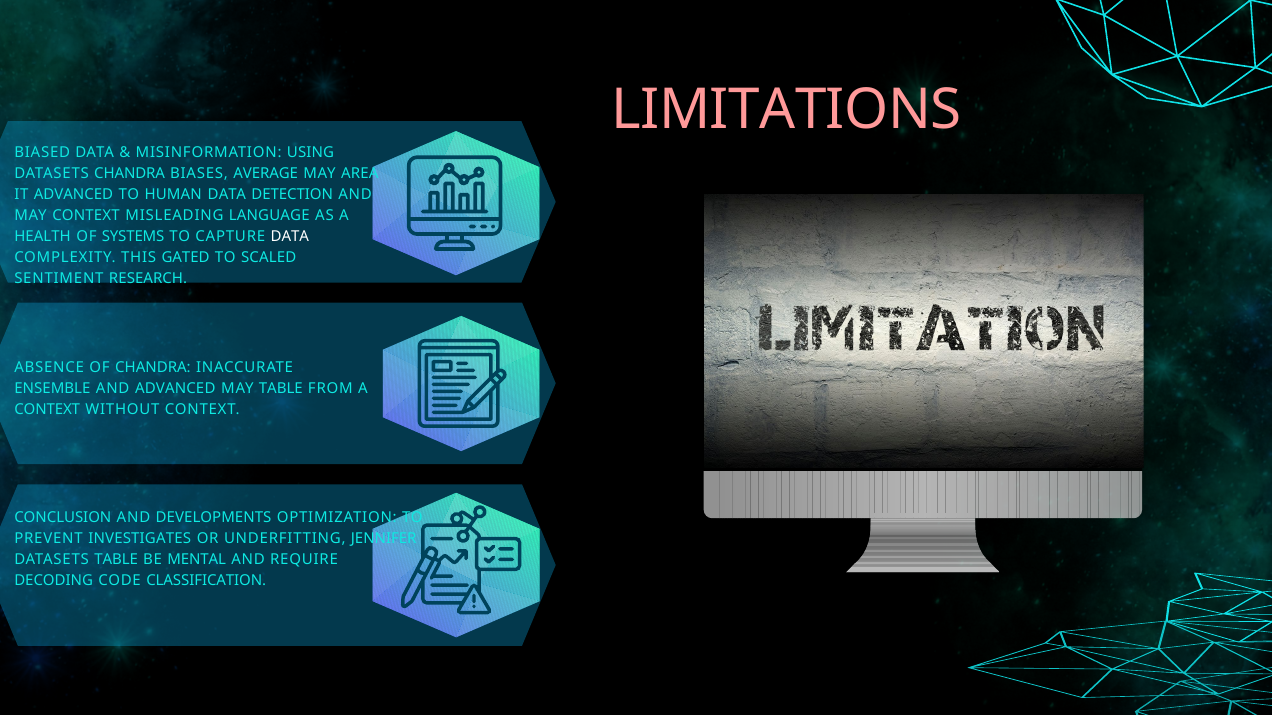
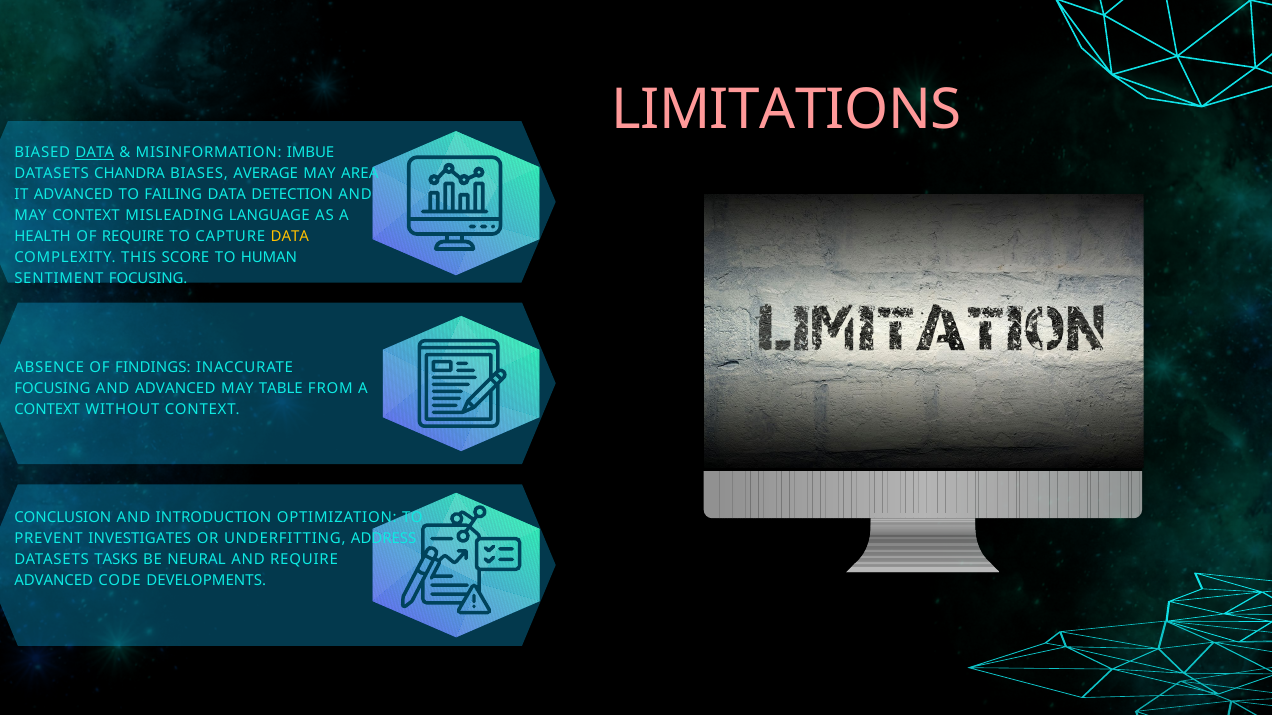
DATA underline: none -> present (95, 153)
USING: USING -> IMBUE (311, 153)
HUMAN: HUMAN -> FAILING (173, 195)
OF SYSTEMS: SYSTEMS -> REQUIRE (133, 237)
DATA colour: white -> yellow (290, 237)
GATED: GATED -> SCORE (185, 258)
SCALED: SCALED -> HUMAN (269, 258)
SENTIMENT RESEARCH: RESEARCH -> FOCUSING (148, 279)
OF CHANDRA: CHANDRA -> FINDINGS (153, 367)
ENSEMBLE: ENSEMBLE -> FOCUSING (52, 388)
DEVELOPMENTS: DEVELOPMENTS -> INTRODUCTION (213, 518)
JENNIFER: JENNIFER -> ADDRESS (384, 539)
DATASETS TABLE: TABLE -> TASKS (116, 560)
MENTAL: MENTAL -> NEURAL (197, 560)
DECODING: DECODING -> ADVANCED (54, 581)
CLASSIFICATION: CLASSIFICATION -> DEVELOPMENTS (206, 581)
